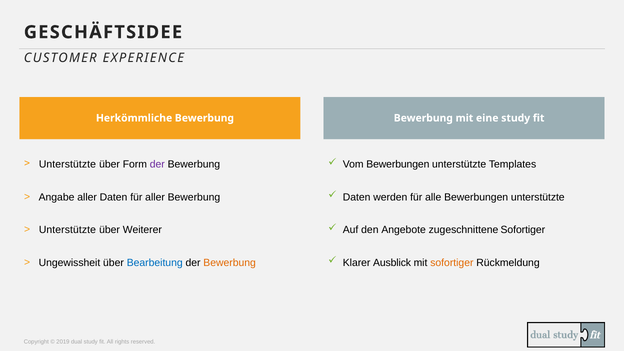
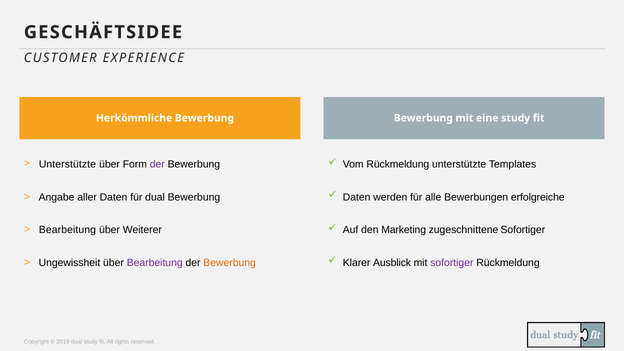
Vom Bewerbungen: Bewerbungen -> Rückmeldung (398, 164)
alle Bewerbungen unterstützte: unterstützte -> erfolgreiche (538, 197)
für aller: aller -> dual (155, 197)
Angebote: Angebote -> Marketing (404, 230)
Unterstützte: Unterstützte -> Bearbeitung (67, 230)
sofortiger colour: orange -> purple (452, 263)
Bearbeitung colour: blue -> purple (155, 263)
